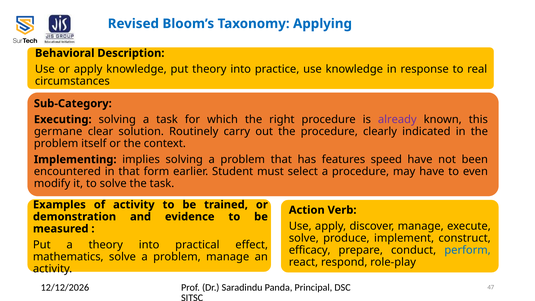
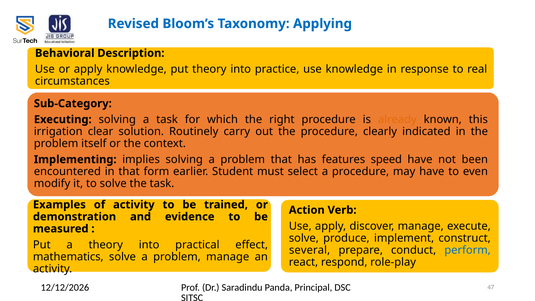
already colour: purple -> orange (397, 119)
germane: germane -> irrigation (58, 131)
efficacy: efficacy -> several (310, 250)
